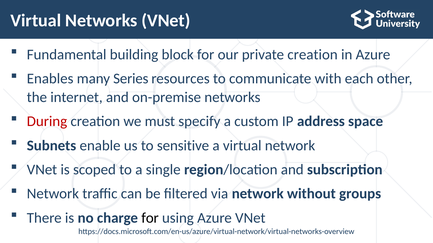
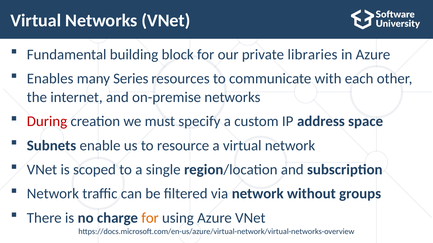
private creation: creation -> libraries (312, 55)
sensitive: sensitive -> resource (183, 146)
for colour: black -> orange (150, 218)
